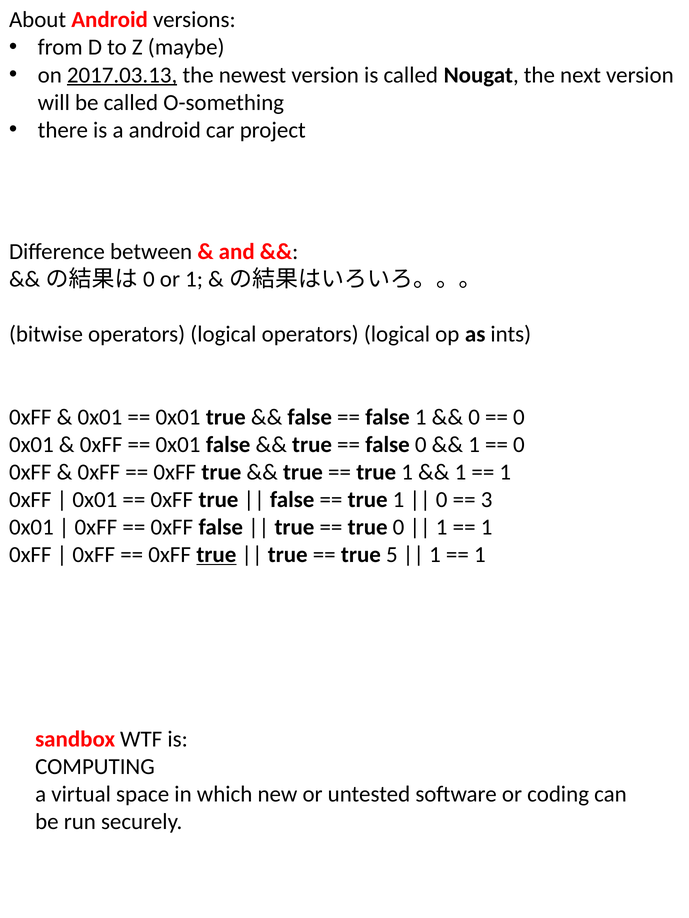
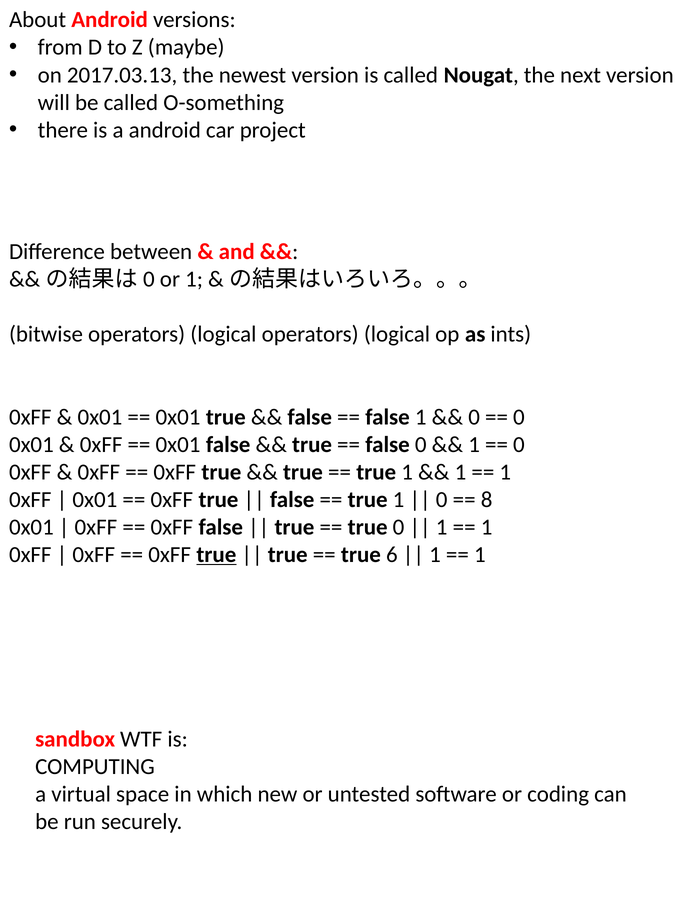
2017.03.13 underline: present -> none (122, 75)
3: 3 -> 8 (487, 500)
5: 5 -> 6 (392, 555)
